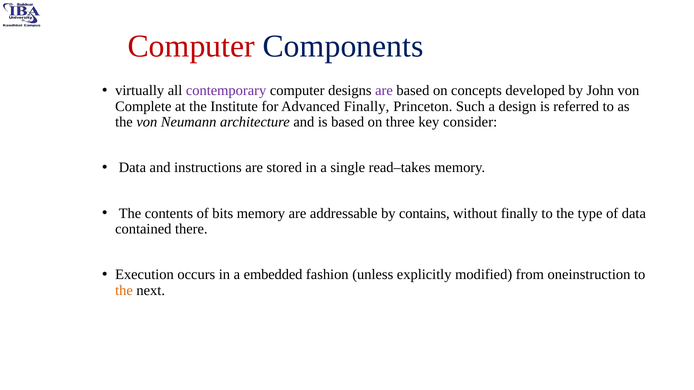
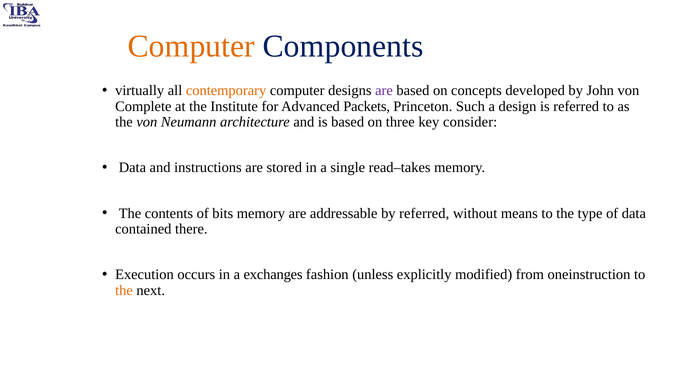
Computer colour: red -> orange (191, 46)
contemporary colour: purple -> orange (226, 91)
Advanced Finally: Finally -> Packets (367, 106)
by contains: contains -> referred (424, 214)
without finally: finally -> means (519, 214)
embedded: embedded -> exchanges (273, 275)
